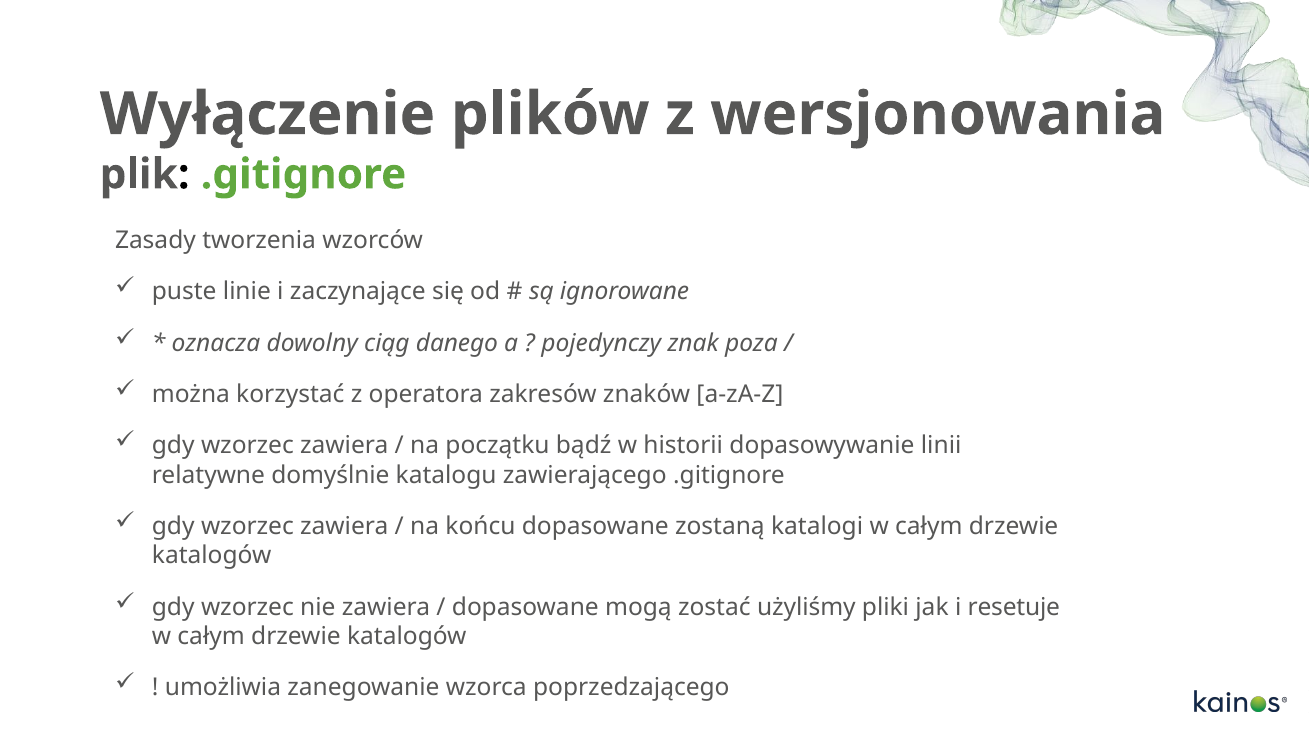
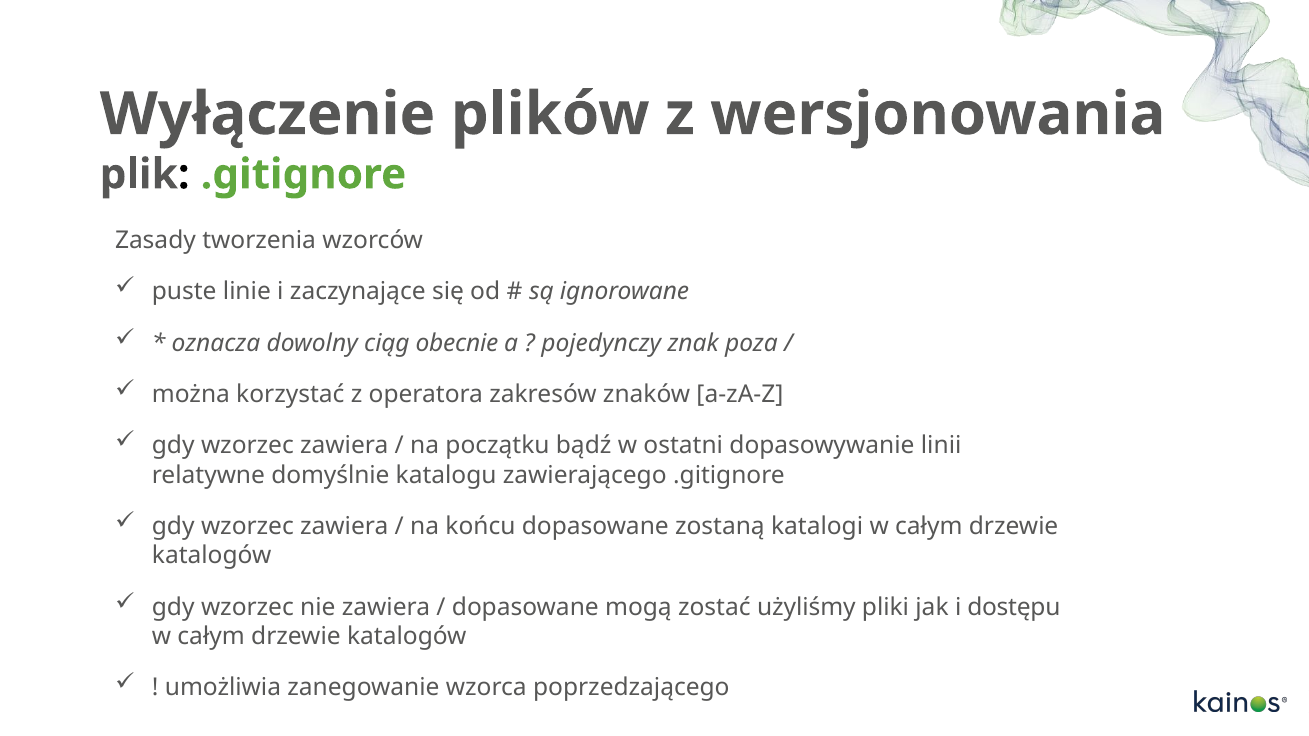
danego: danego -> obecnie (457, 343)
historii: historii -> ostatni (683, 446)
resetuje: resetuje -> dostępu (1014, 607)
